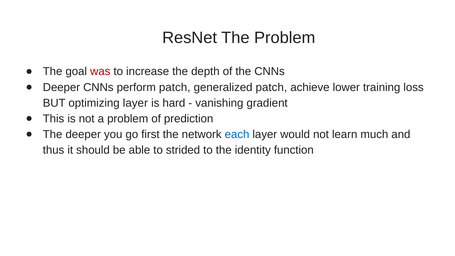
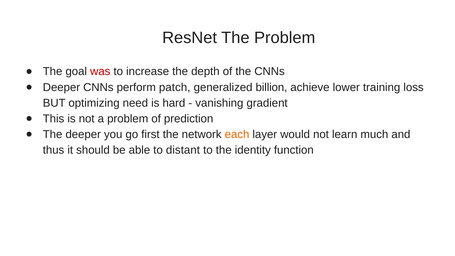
generalized patch: patch -> billion (271, 87)
optimizing layer: layer -> need (135, 103)
each colour: blue -> orange (237, 134)
strided: strided -> distant (183, 150)
